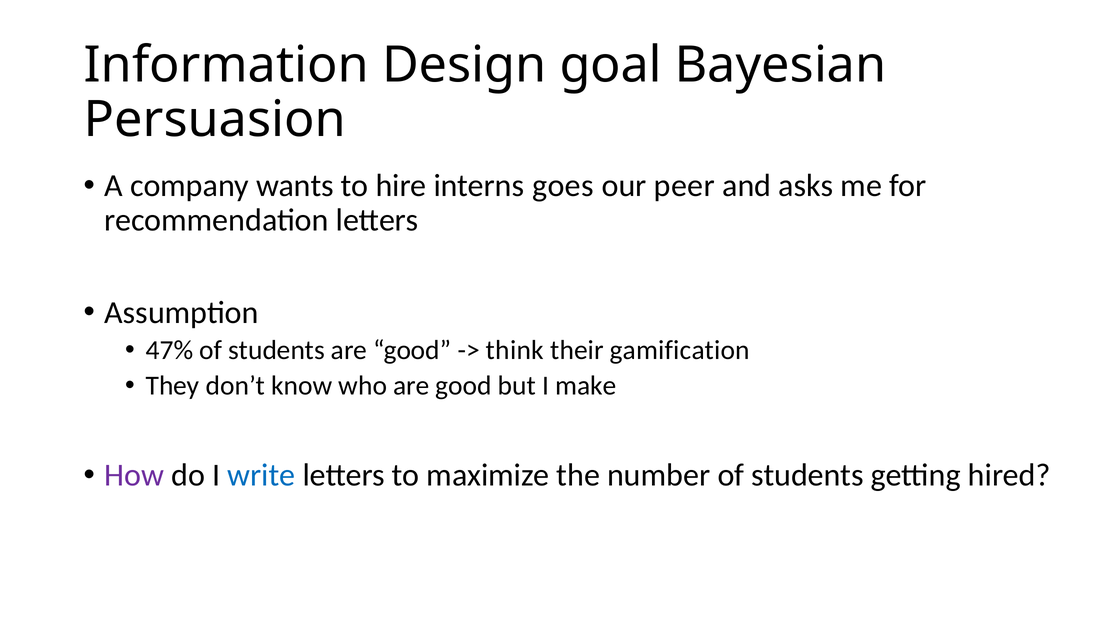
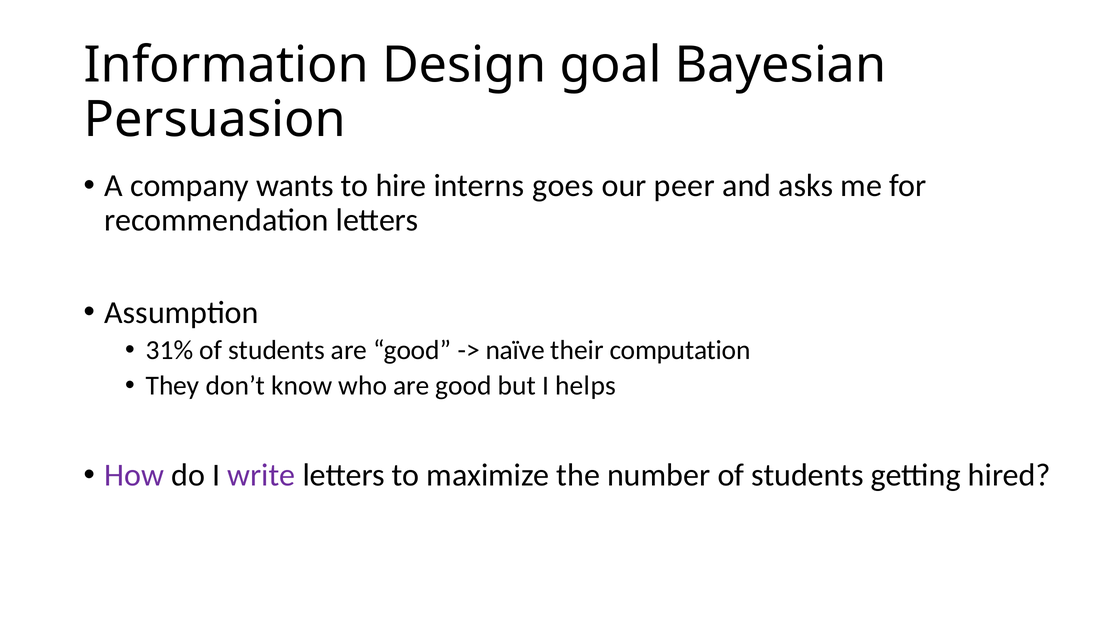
47%: 47% -> 31% (169, 351)
think: think -> naïve (515, 351)
gamification: gamification -> computation (680, 351)
make: make -> helps (586, 386)
write colour: blue -> purple (261, 476)
